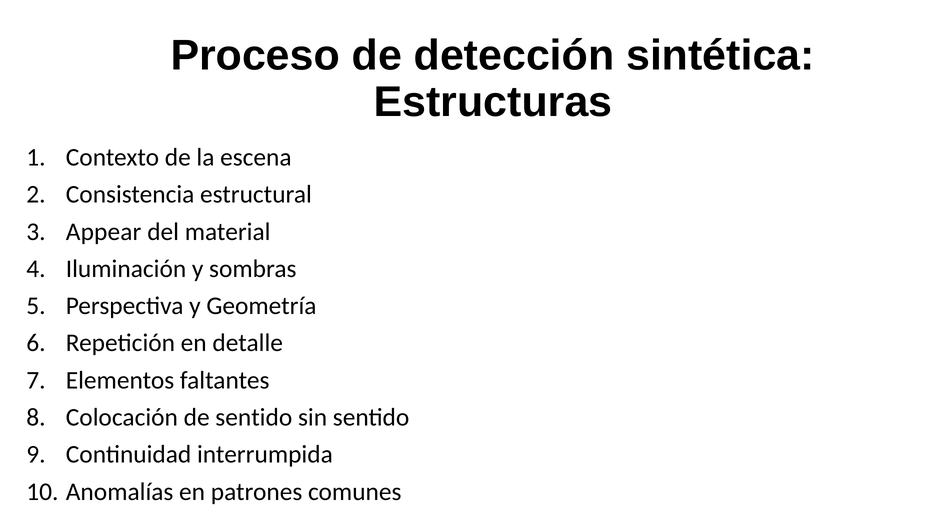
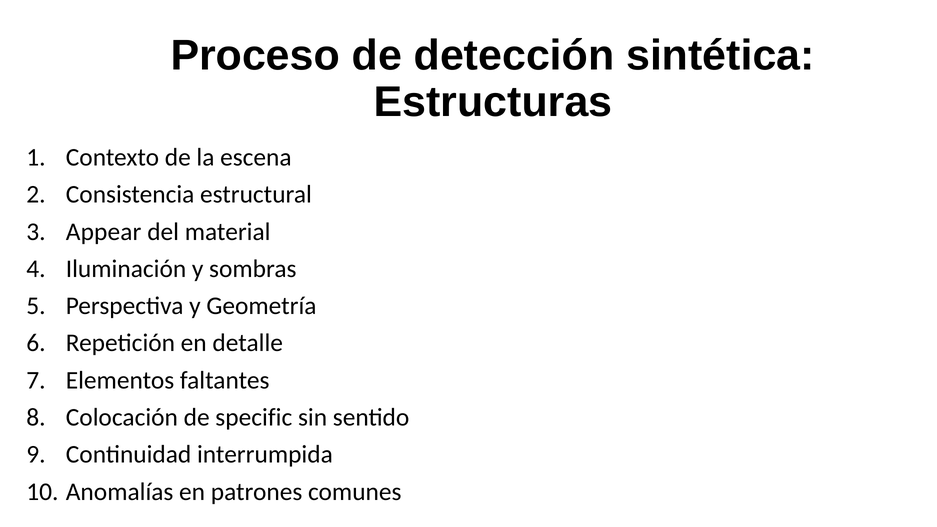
de sentido: sentido -> specific (254, 418)
